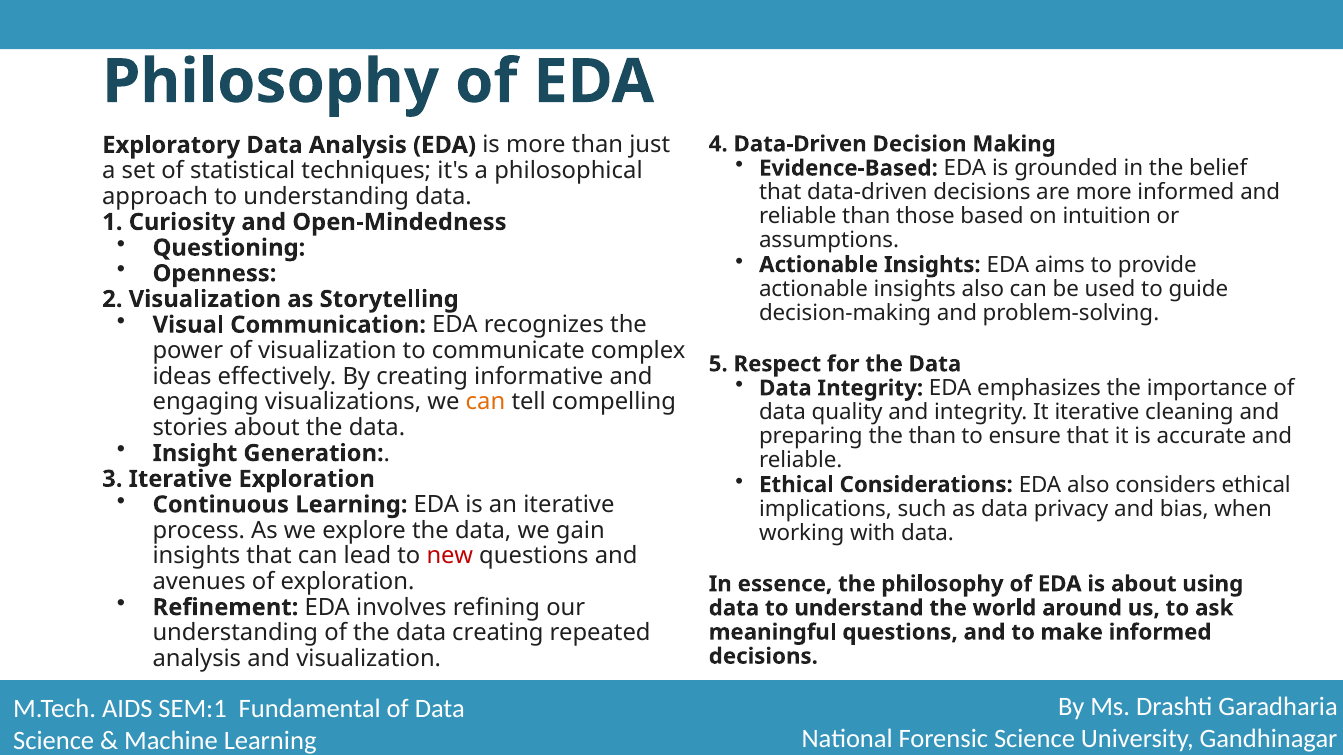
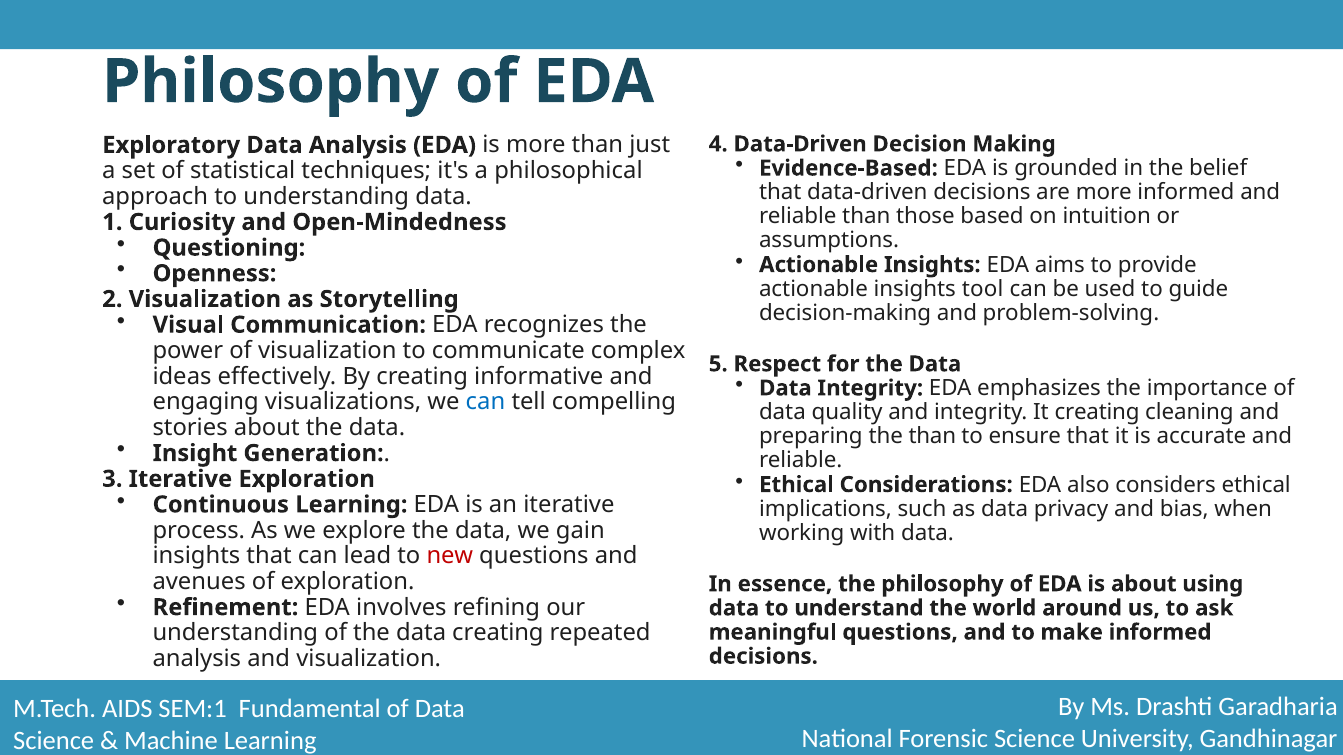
insights also: also -> tool (983, 289)
can colour: orange -> blue (485, 402)
It iterative: iterative -> creating (1097, 412)
